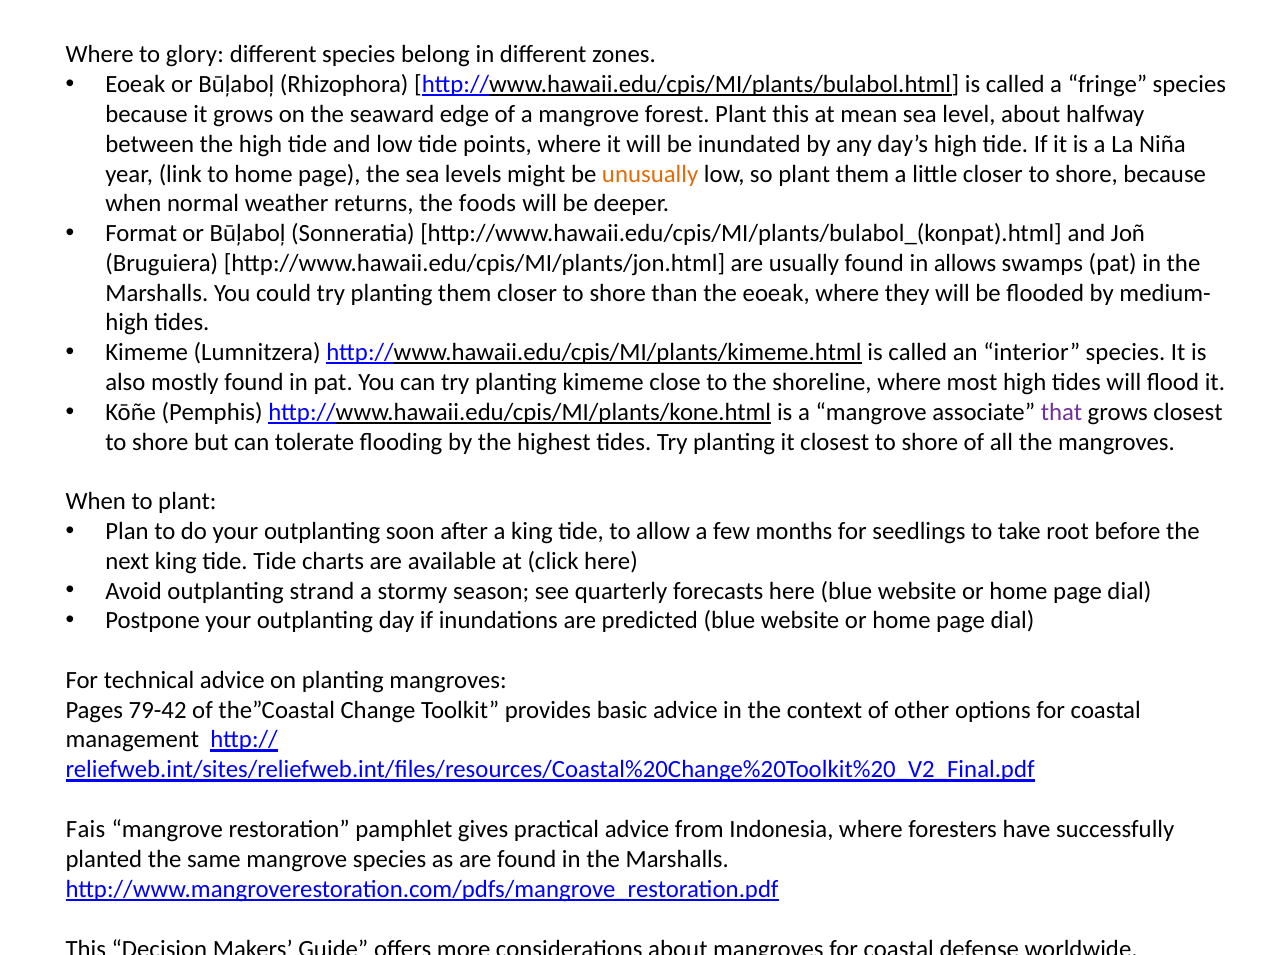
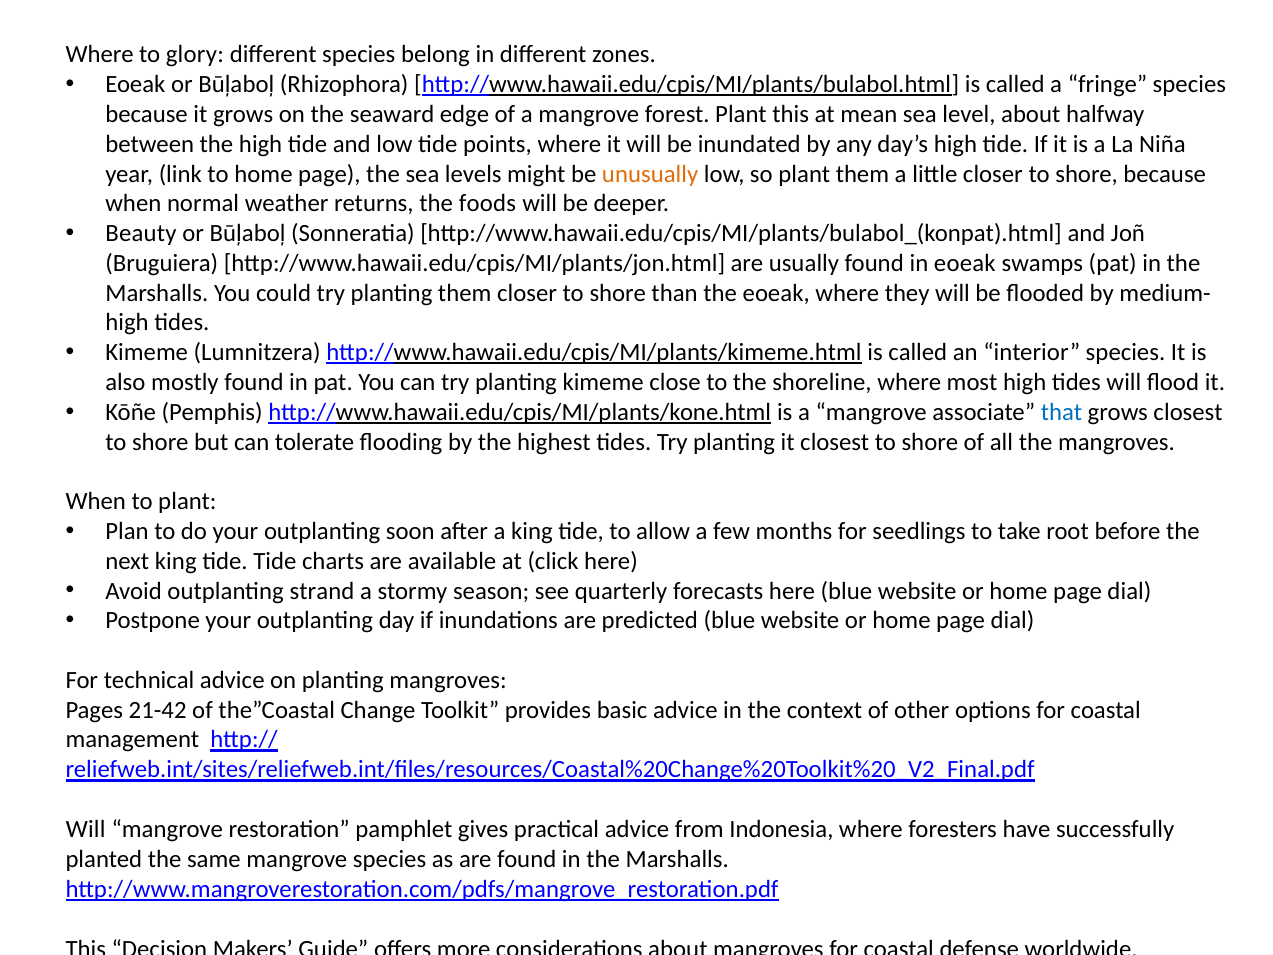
Format: Format -> Beauty (141, 233)
in allows: allows -> eoeak (965, 263)
that colour: purple -> blue (1062, 412)
79-42: 79-42 -> 21-42 (158, 710)
Fais: Fais -> Will (86, 829)
